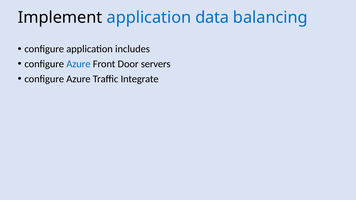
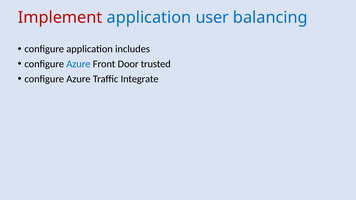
Implement colour: black -> red (60, 17)
data: data -> user (212, 17)
servers: servers -> trusted (156, 64)
